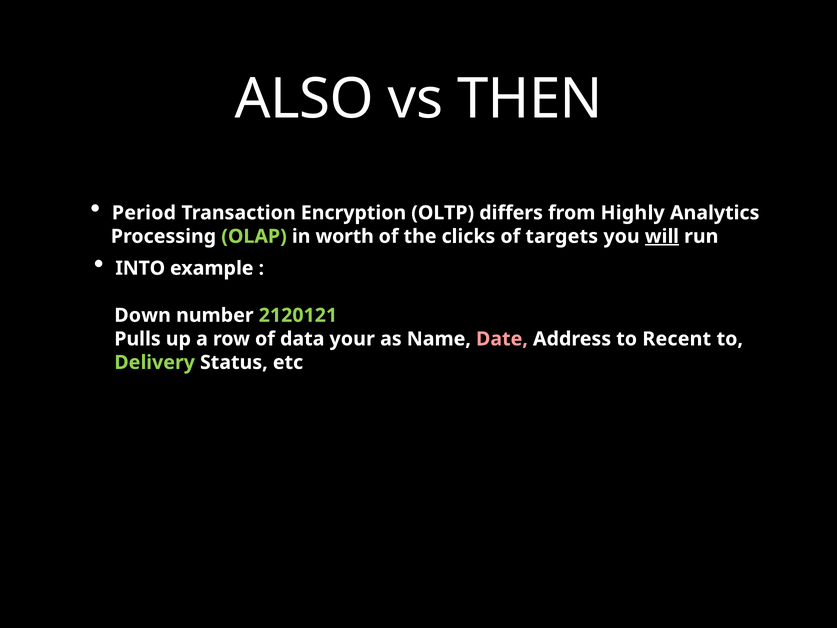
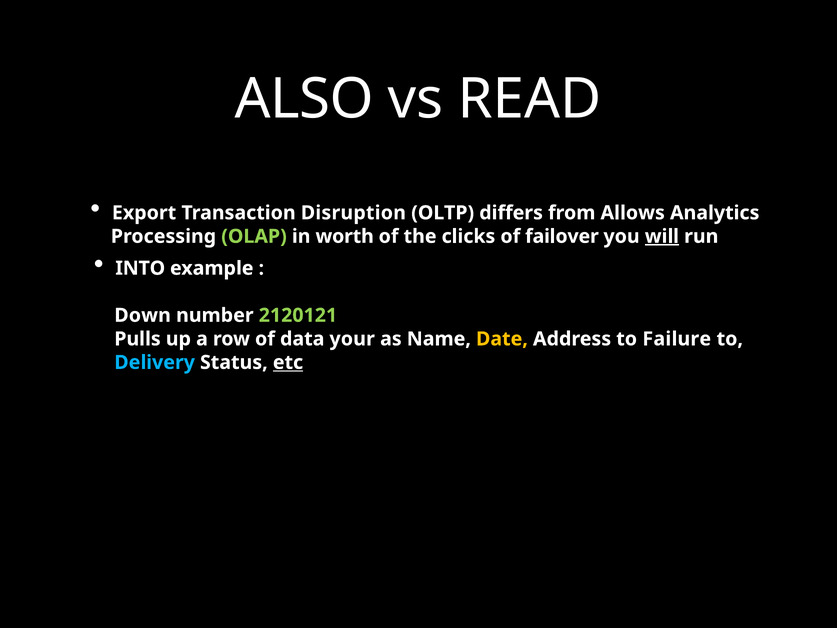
THEN: THEN -> READ (530, 99)
Period: Period -> Export (144, 213)
Encryption: Encryption -> Disruption (353, 213)
Highly: Highly -> Allows (633, 213)
targets: targets -> failover (562, 236)
Date colour: pink -> yellow (502, 339)
Recent: Recent -> Failure (677, 339)
Delivery colour: light green -> light blue (155, 362)
etc underline: none -> present (288, 362)
